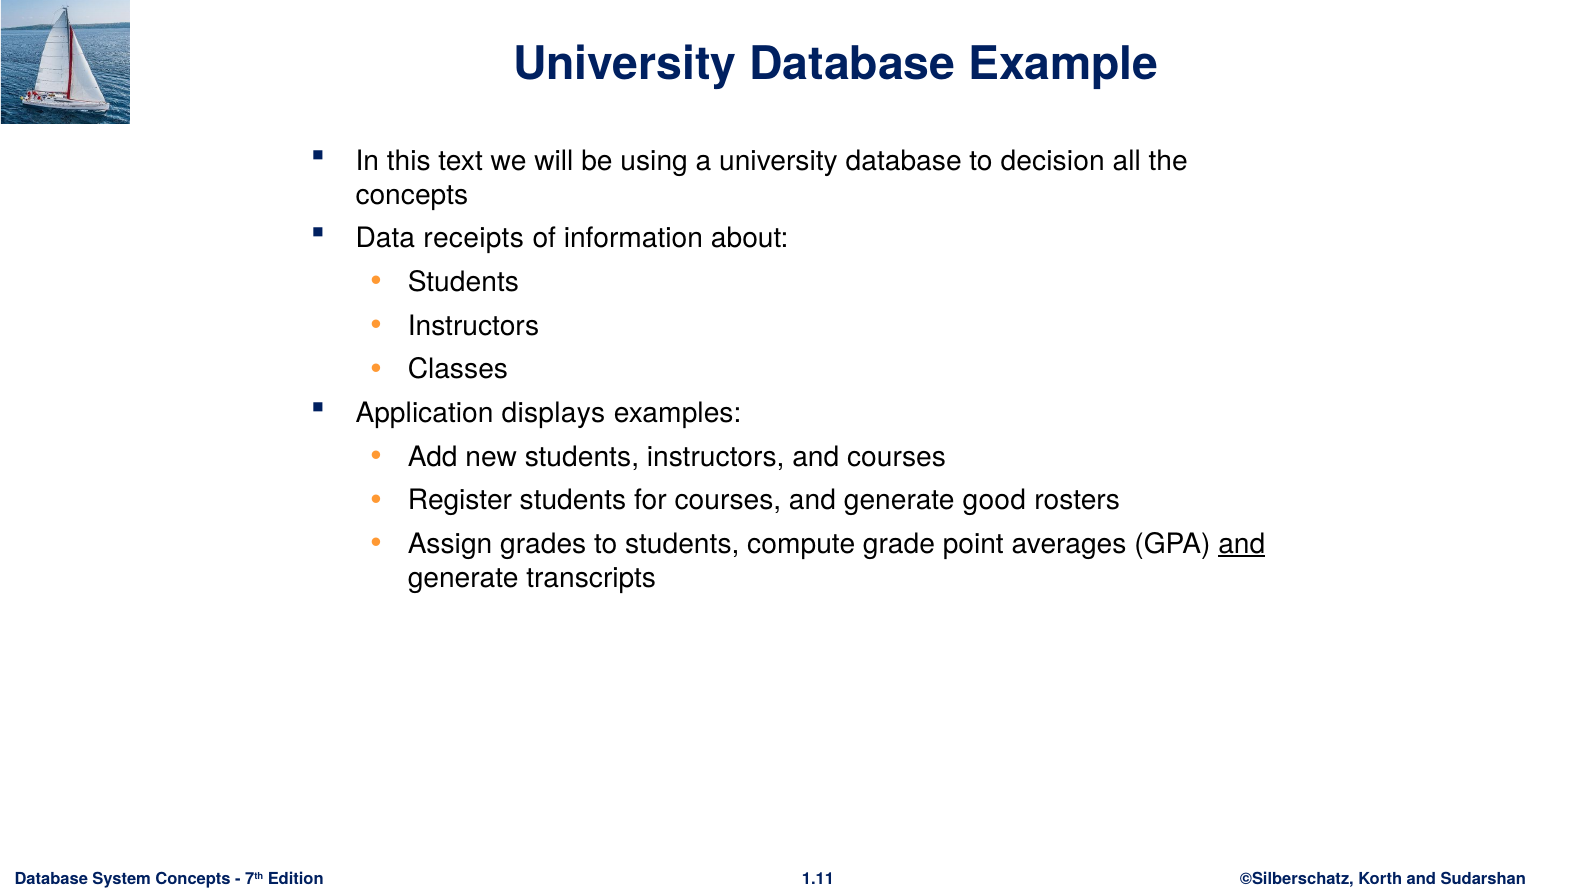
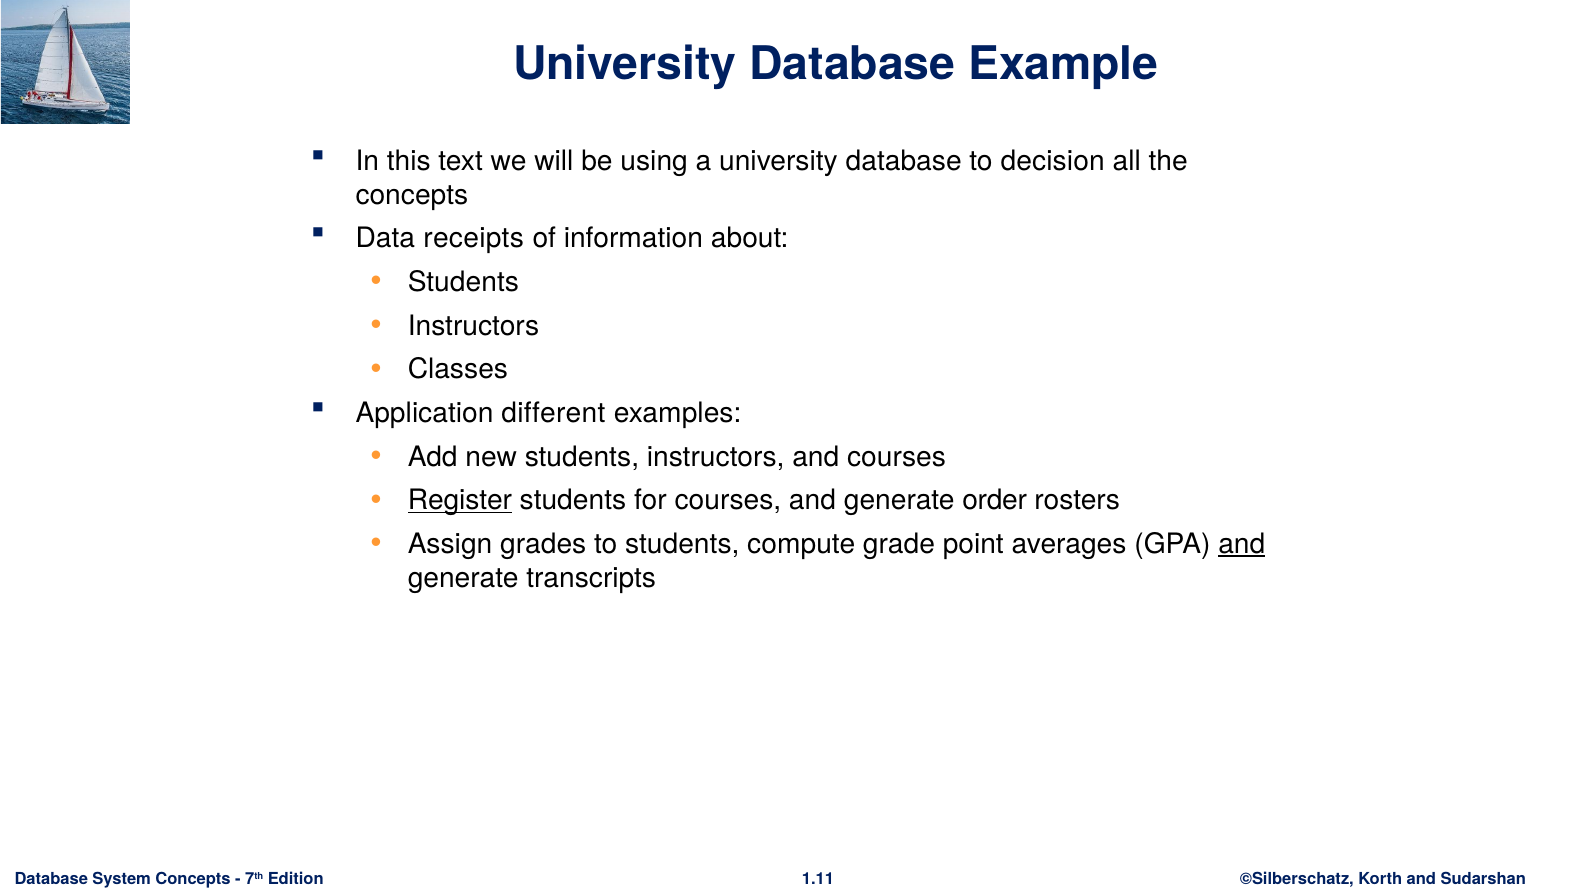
displays: displays -> different (553, 413)
Register underline: none -> present (460, 501)
good: good -> order (995, 501)
